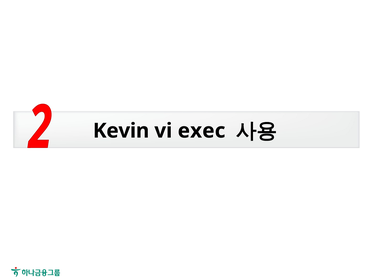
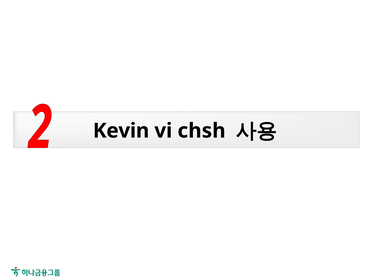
exec: exec -> chsh (202, 131)
